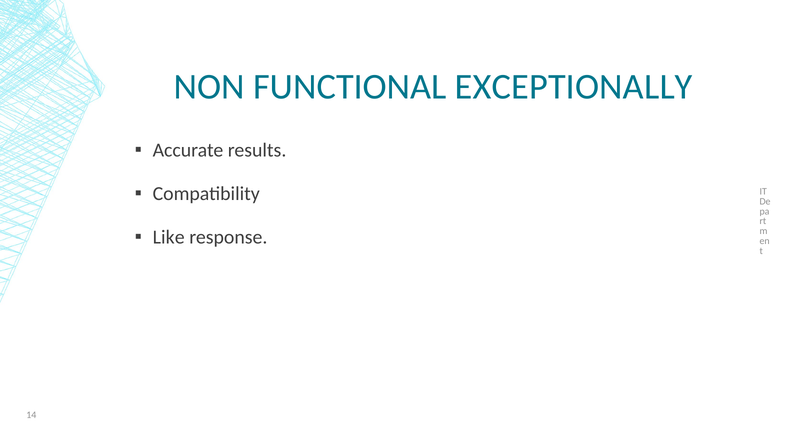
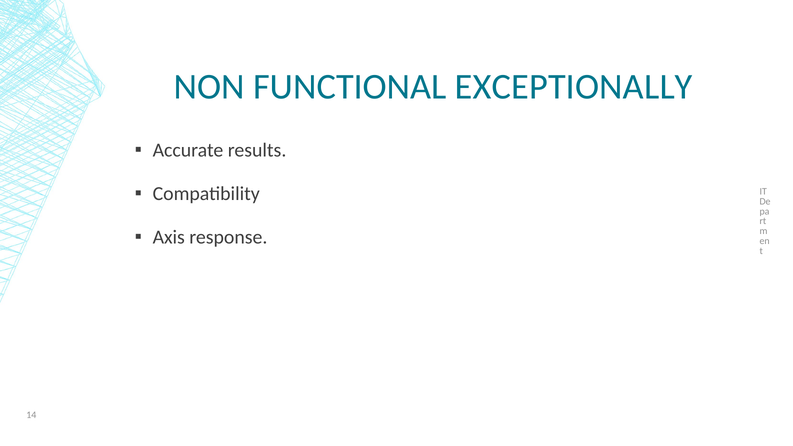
Like: Like -> Axis (169, 237)
